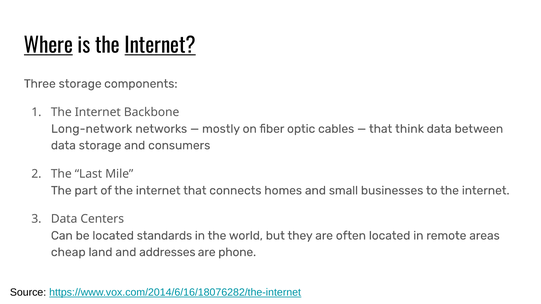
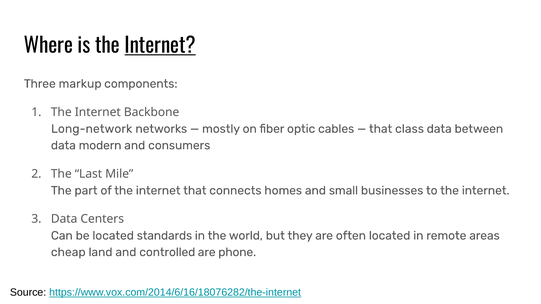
Where underline: present -> none (48, 46)
Three storage: storage -> markup (80, 84)
think: think -> class (410, 129)
data storage: storage -> modern (100, 146)
addresses: addresses -> controlled (167, 252)
